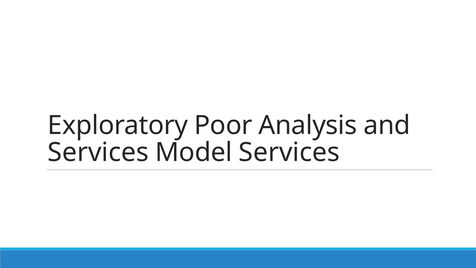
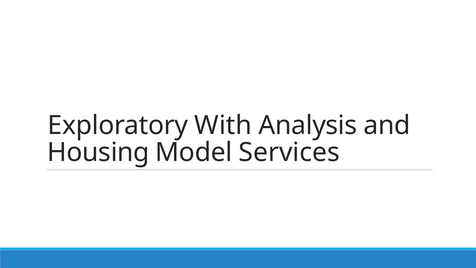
Poor: Poor -> With (223, 125)
Services: Services -> Housing (98, 152)
